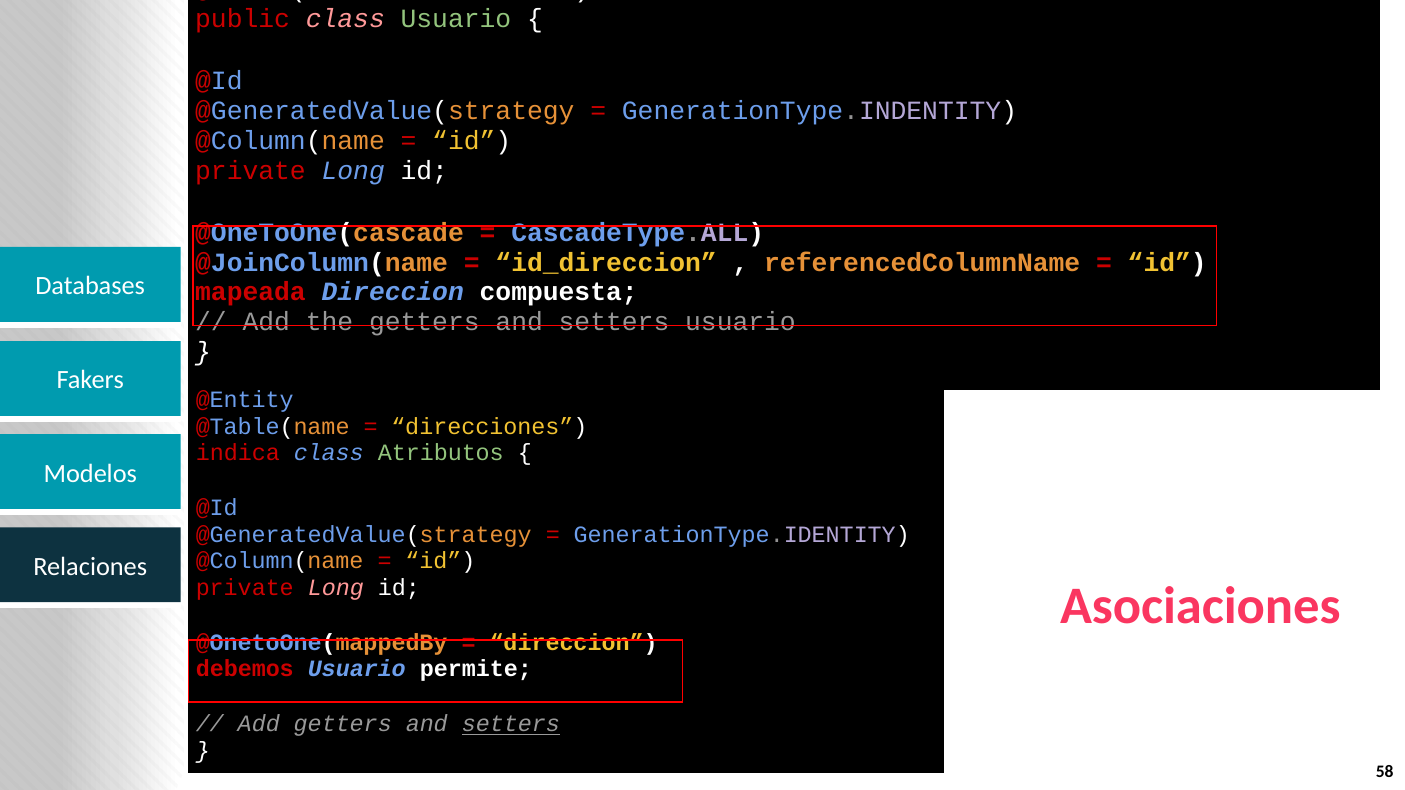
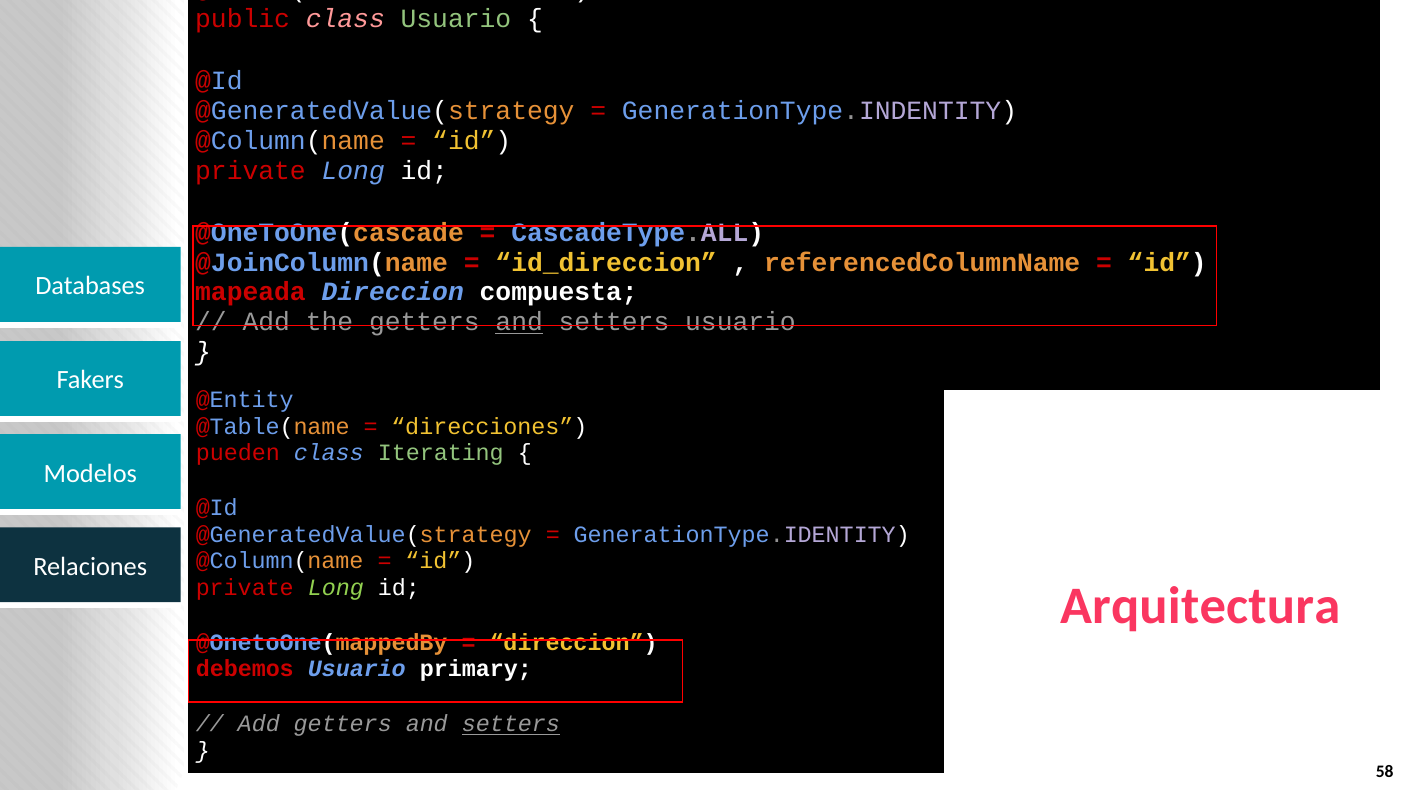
and underline: none -> present (519, 322)
indica: indica -> pueden (238, 453)
Atributos: Atributos -> Iterating (441, 453)
Long colour: pink -> light green (336, 588)
Asociaciones: Asociaciones -> Arquitectura (1200, 606)
permite: permite -> primary (476, 669)
